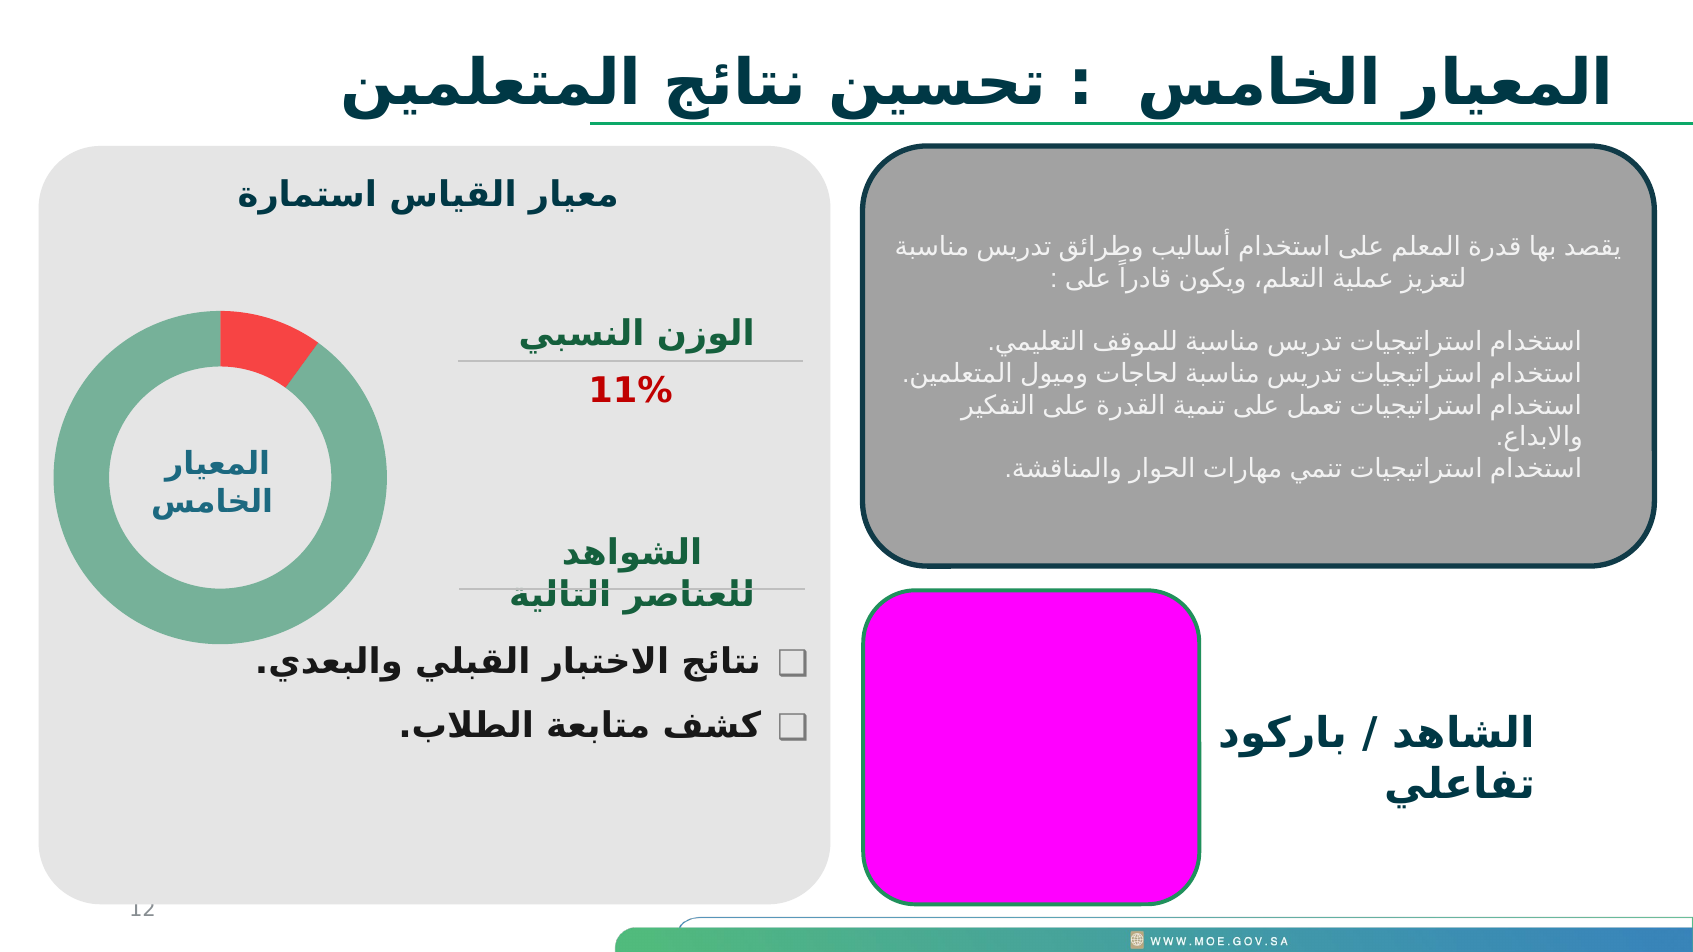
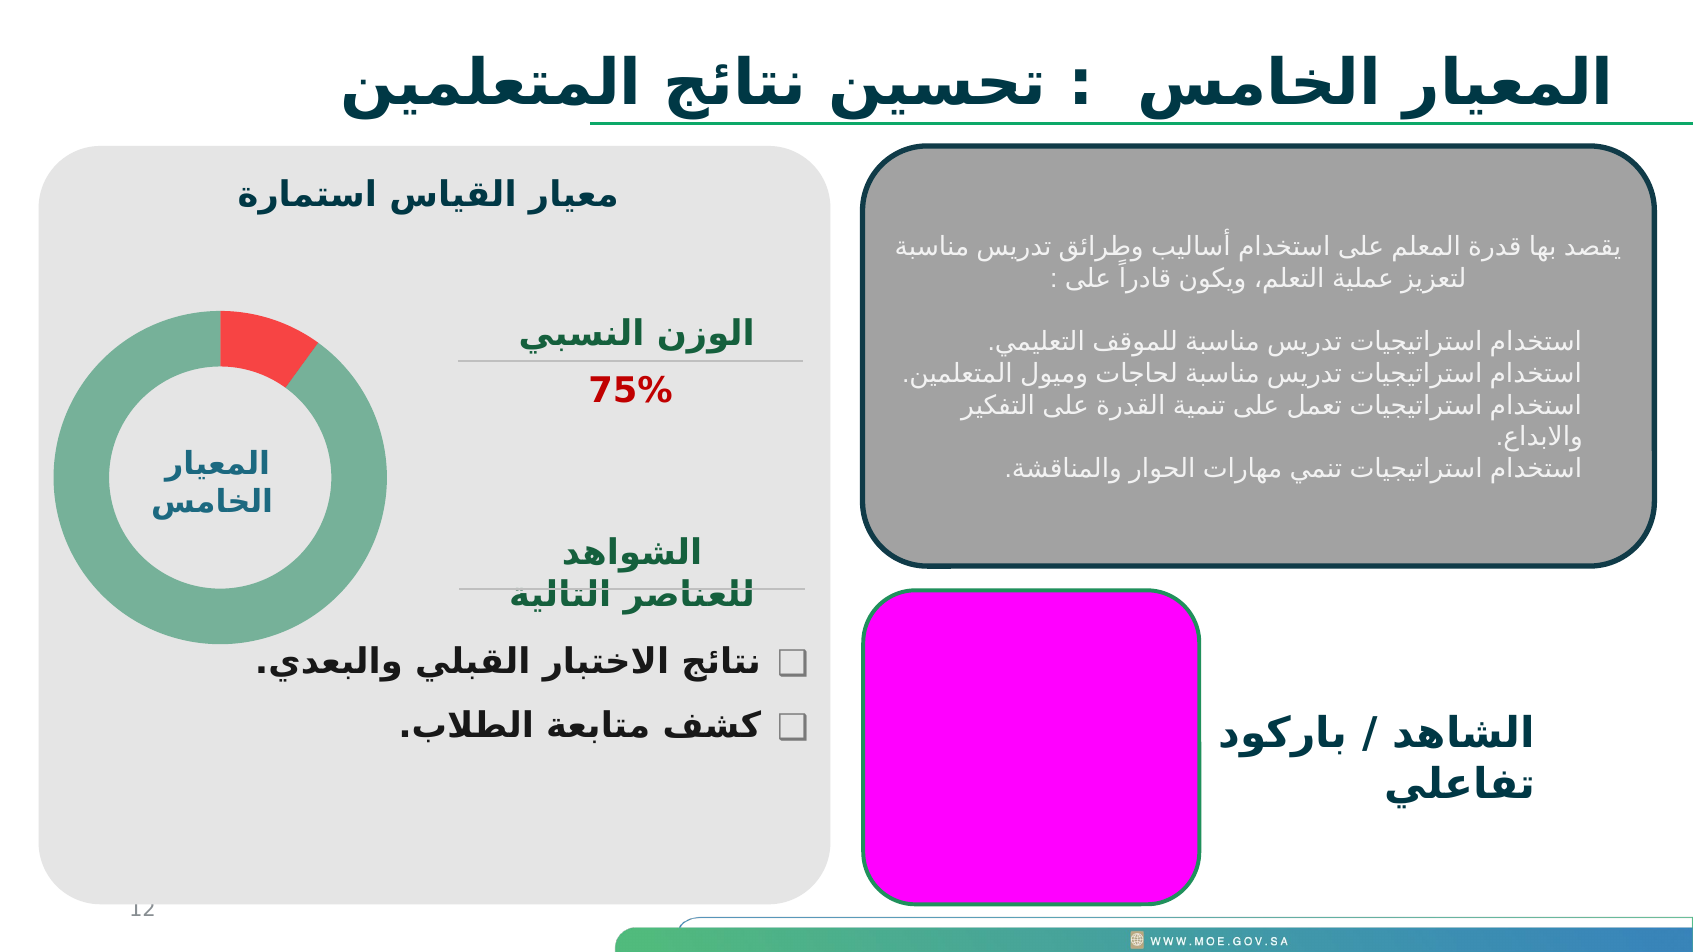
11%: 11% -> 75% (631, 391)
